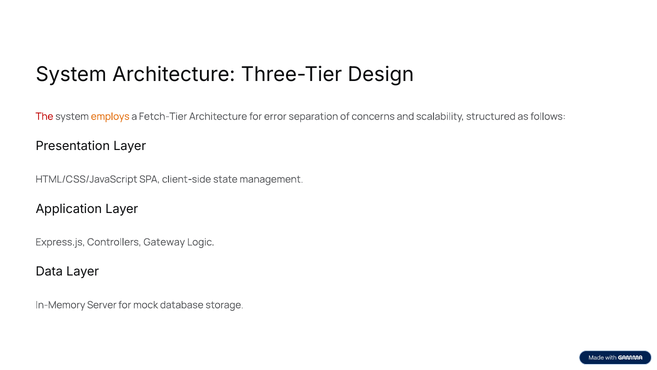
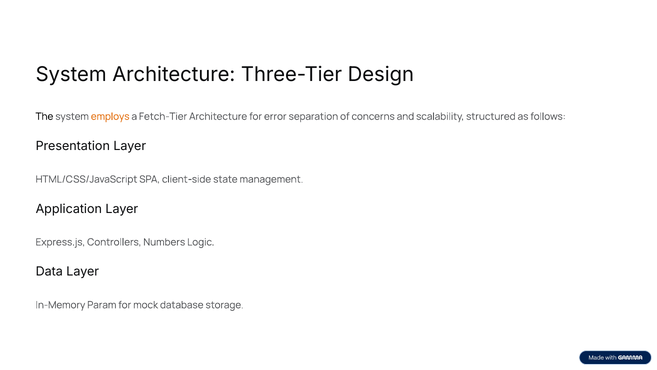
The colour: red -> black (44, 116)
Gateway: Gateway -> Numbers (164, 242)
Server: Server -> Param (102, 305)
